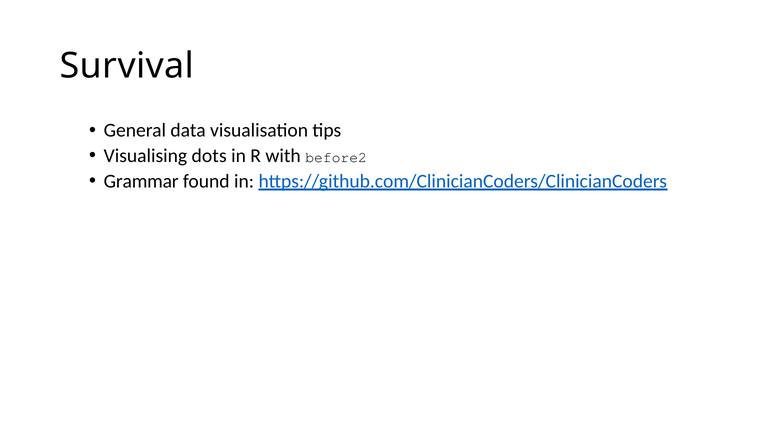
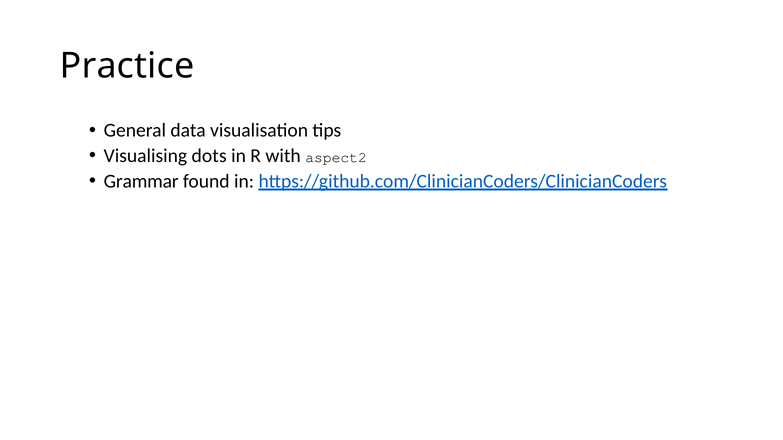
Survival: Survival -> Practice (127, 66)
before2: before2 -> aspect2 (336, 157)
